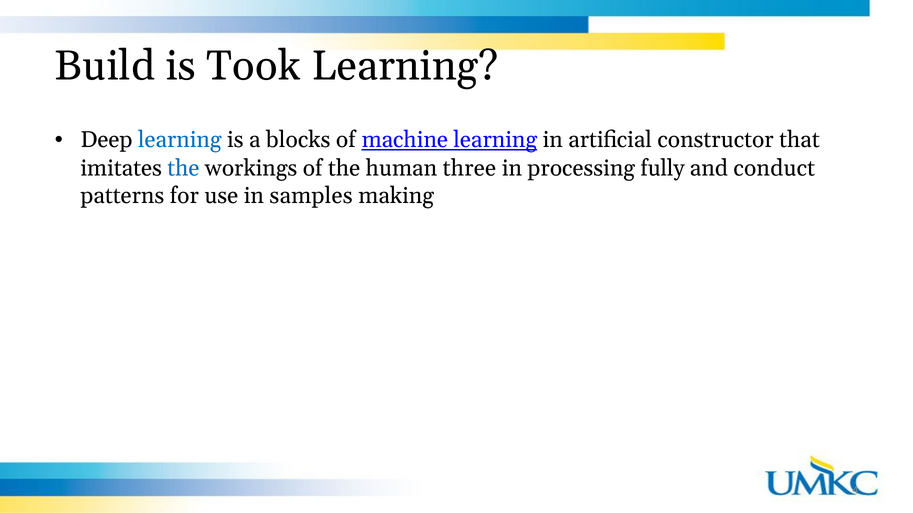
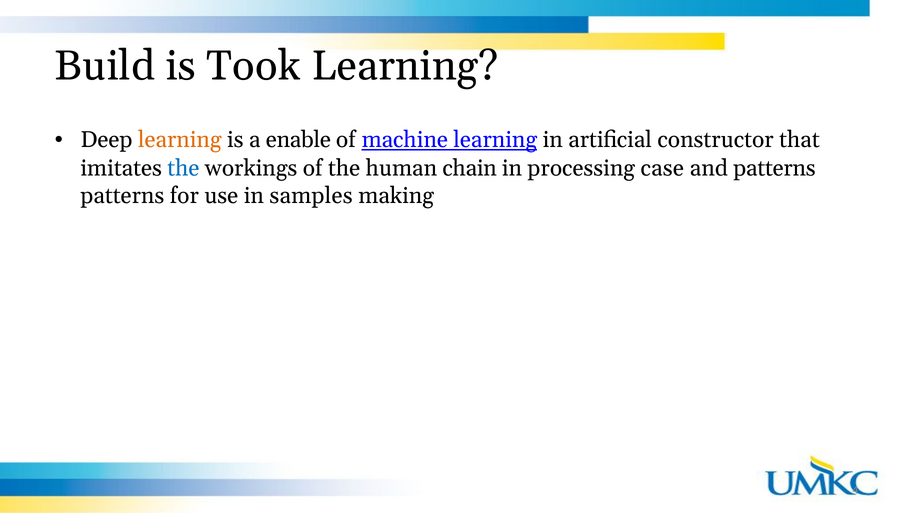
learning colour: blue -> orange (180, 140)
blocks: blocks -> enable (298, 140)
three: three -> chain (470, 169)
fully: fully -> case (662, 169)
and conduct: conduct -> patterns (774, 169)
